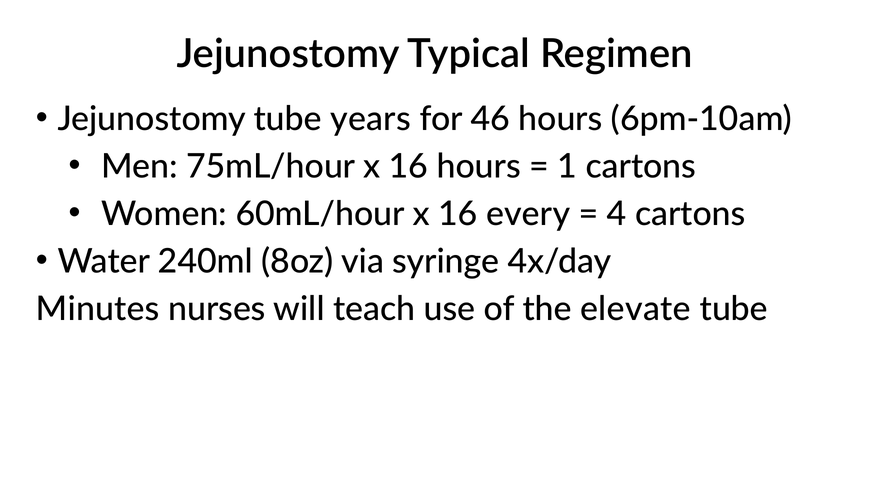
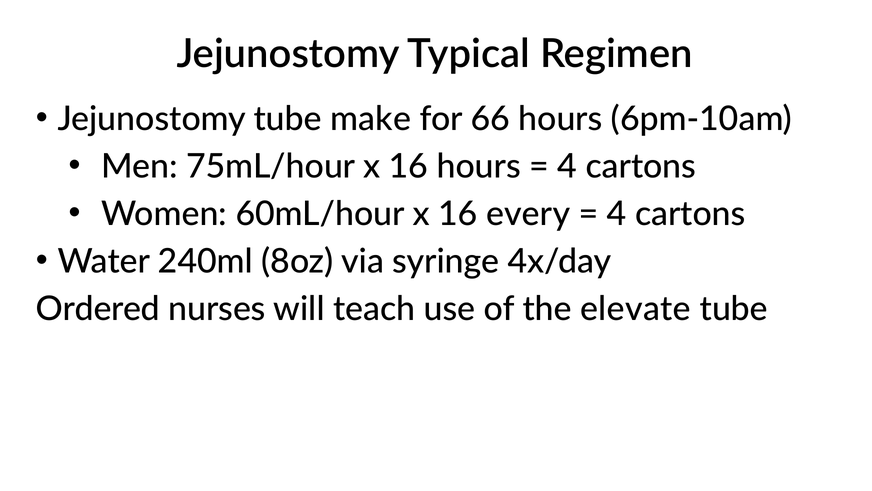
years: years -> make (371, 119)
46: 46 -> 66 (490, 119)
1: 1 -> 4 (567, 166)
Minutes: Minutes -> Ordered (98, 309)
